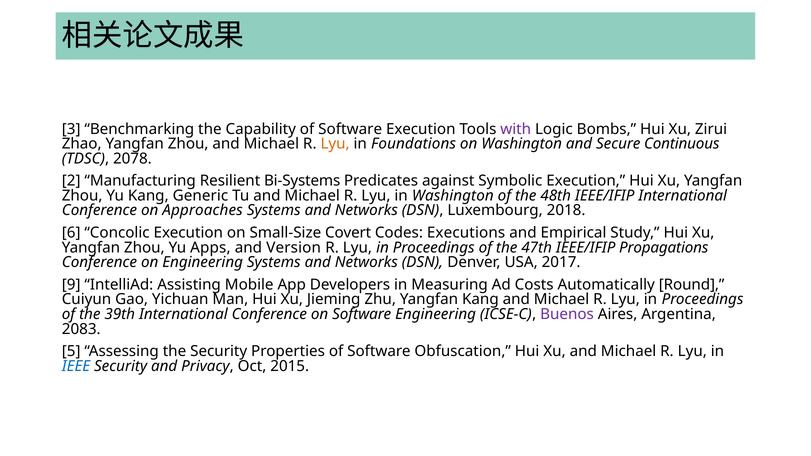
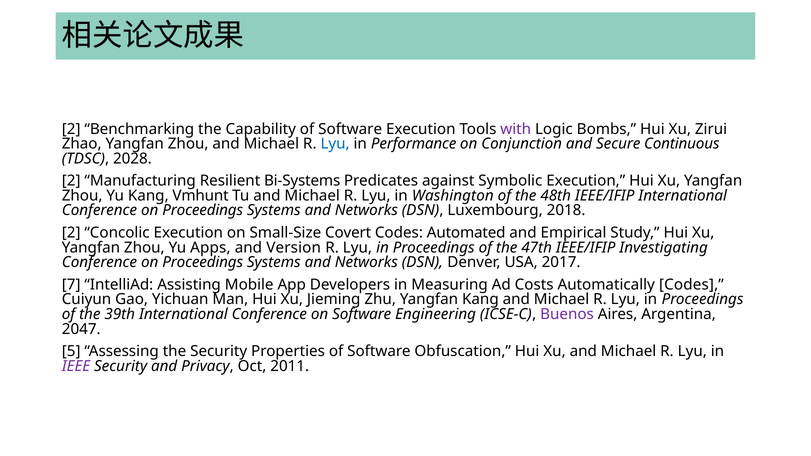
3: 3 -> 2 (71, 129)
Lyu colour: orange -> blue (335, 144)
Foundations: Foundations -> Performance (414, 144)
on Washington: Washington -> Conjunction (522, 144)
2078: 2078 -> 2028 (132, 159)
Generic: Generic -> Vmhunt (201, 196)
Approaches: Approaches -> Proceedings (203, 211)
6: 6 -> 2 (71, 233)
Executions: Executions -> Automated (466, 233)
Propagations: Propagations -> Investigating (664, 248)
Engineering: Engineering -> Proceedings (203, 262)
9: 9 -> 7 (71, 285)
Automatically Round: Round -> Codes (691, 285)
2083: 2083 -> 2047 (81, 329)
IEEE colour: blue -> purple (76, 366)
2015: 2015 -> 2011 (290, 366)
